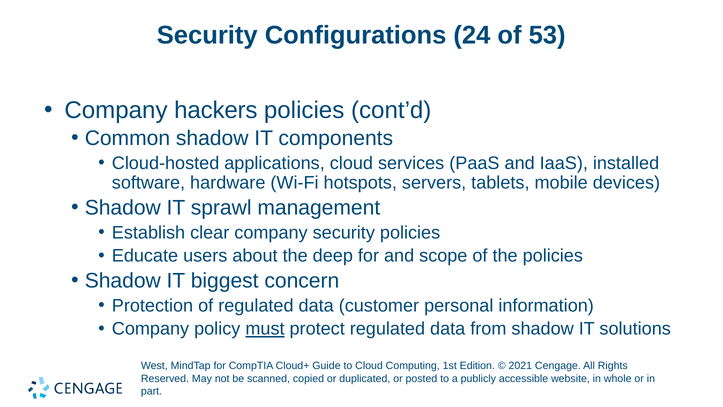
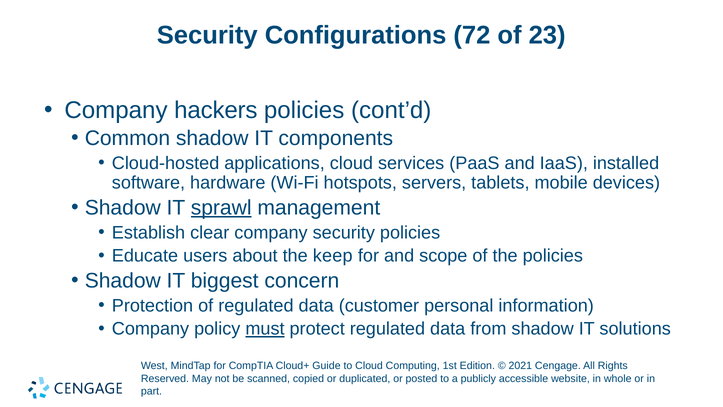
24: 24 -> 72 (472, 35)
53: 53 -> 23 (547, 35)
sprawl underline: none -> present (221, 207)
deep: deep -> keep (333, 256)
